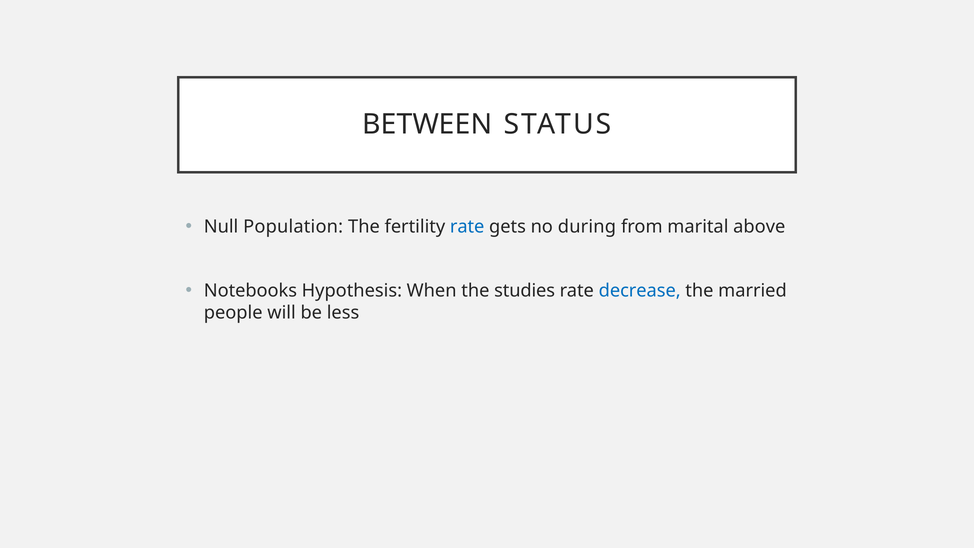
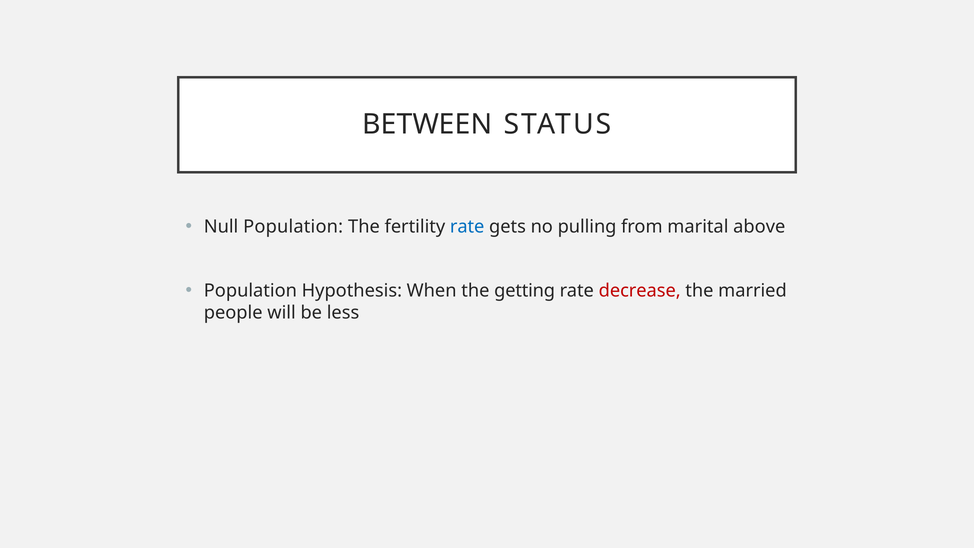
during: during -> pulling (587, 227)
Notebooks: Notebooks -> Population (250, 291)
studies: studies -> getting (525, 291)
decrease colour: blue -> red (640, 291)
